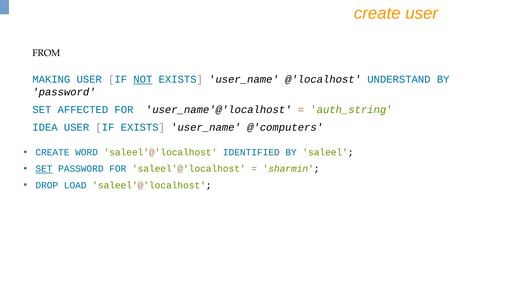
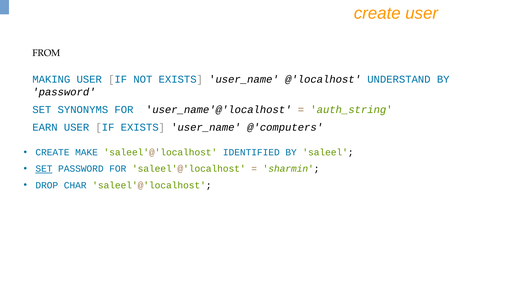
NOT underline: present -> none (143, 79)
AFFECTED: AFFECTED -> SYNONYMS (83, 110)
IDEA: IDEA -> EARN (45, 127)
WORD: WORD -> MAKE (87, 152)
LOAD: LOAD -> CHAR (75, 185)
